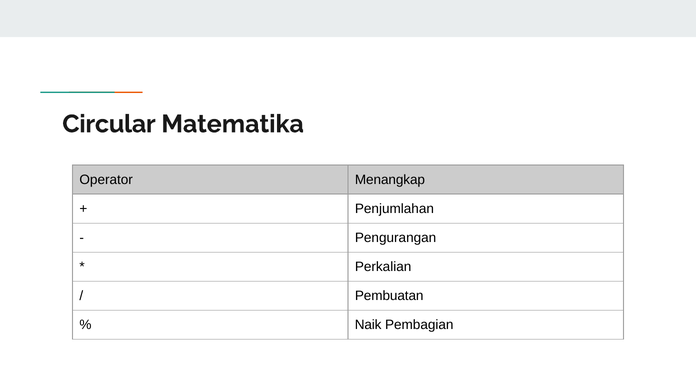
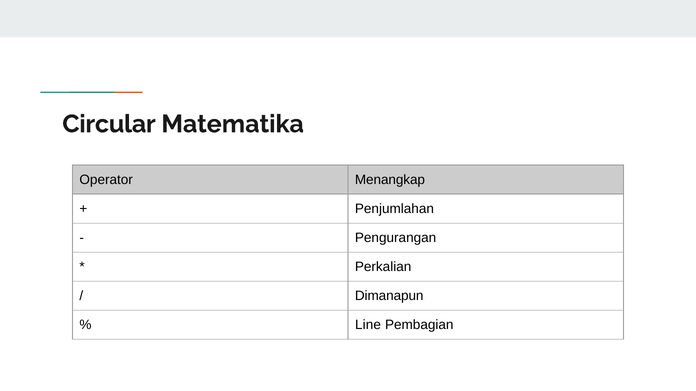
Pembuatan: Pembuatan -> Dimanapun (389, 296)
Naik: Naik -> Line (368, 325)
